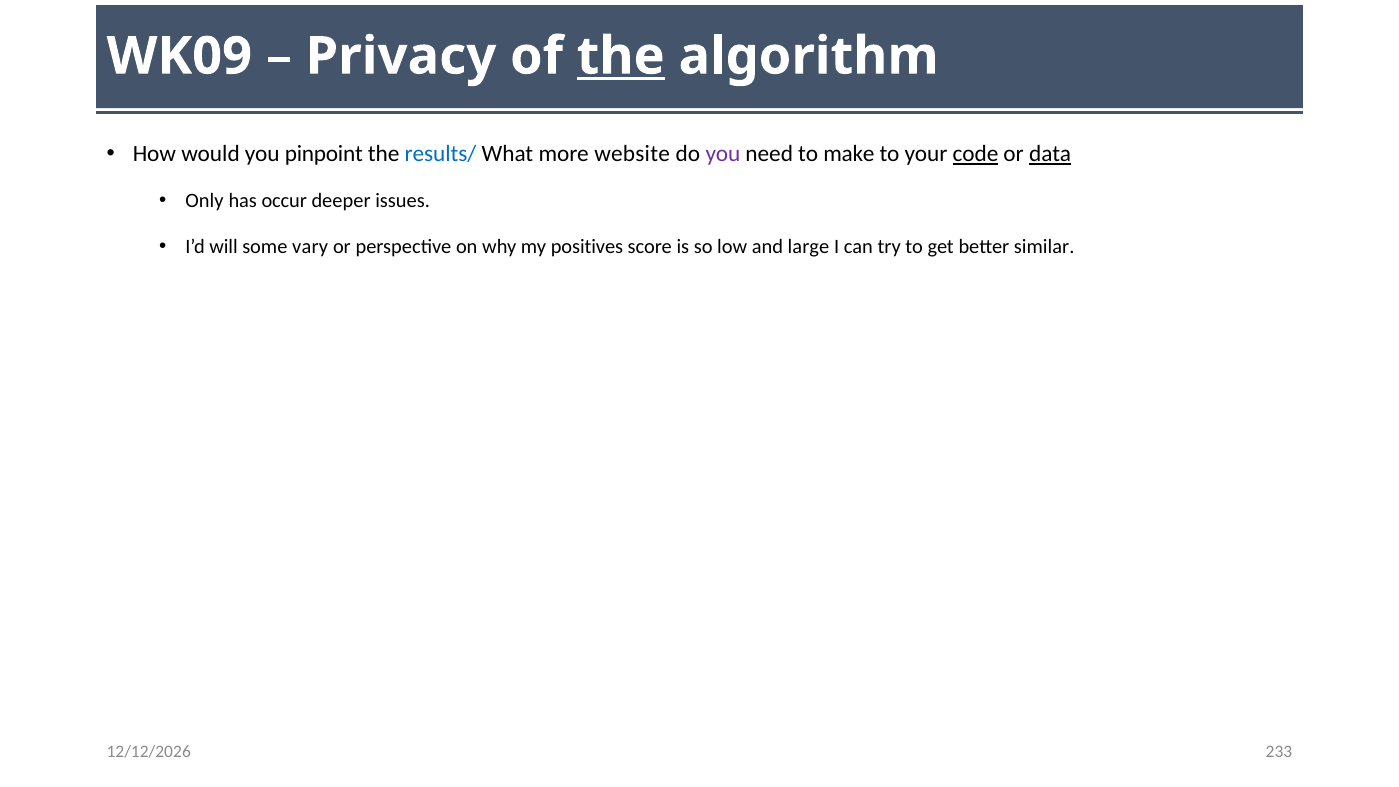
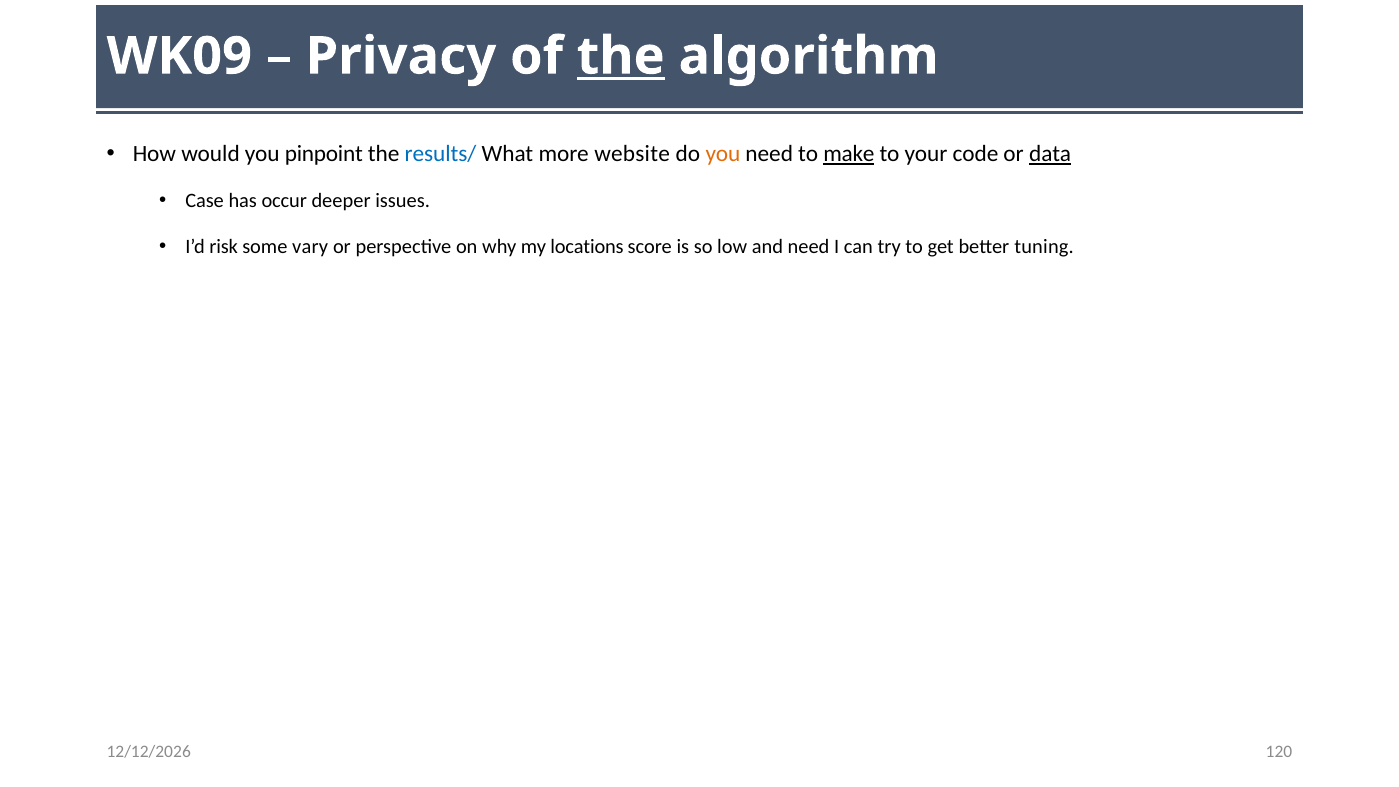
you colour: purple -> orange (723, 154)
make underline: none -> present (849, 154)
code underline: present -> none (976, 154)
Only: Only -> Case (205, 201)
will: will -> risk (224, 247)
positives: positives -> locations (587, 247)
and large: large -> need (809, 247)
similar: similar -> tuning (1044, 247)
233: 233 -> 120 (1279, 751)
